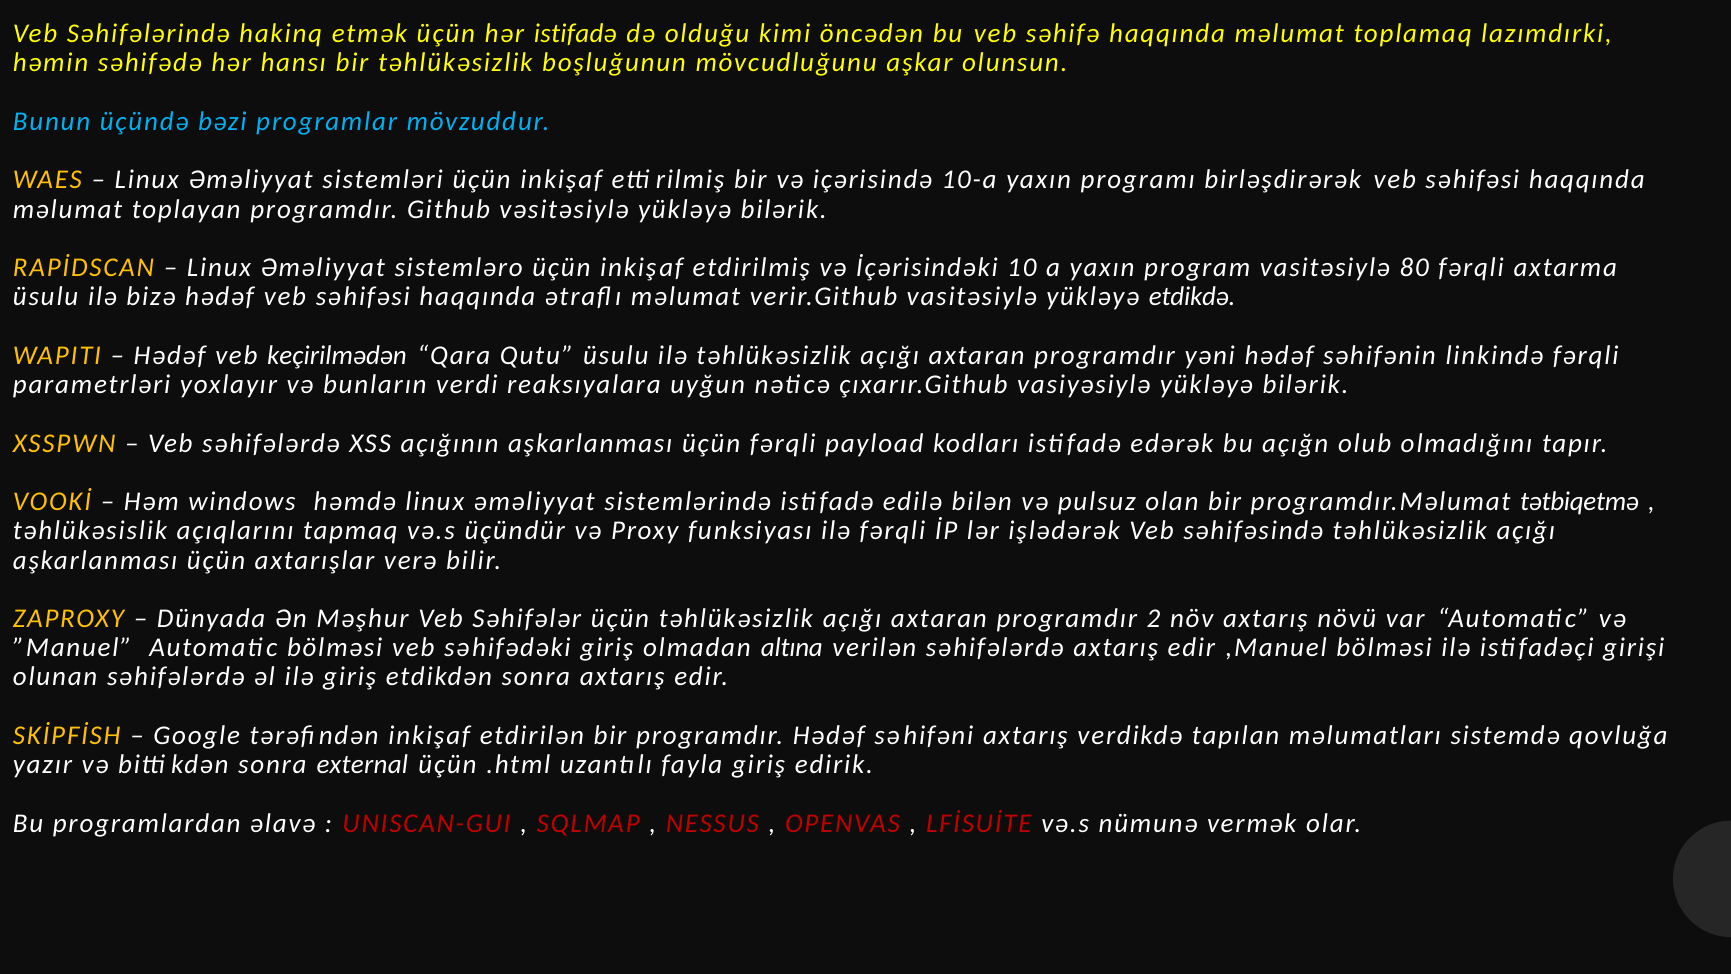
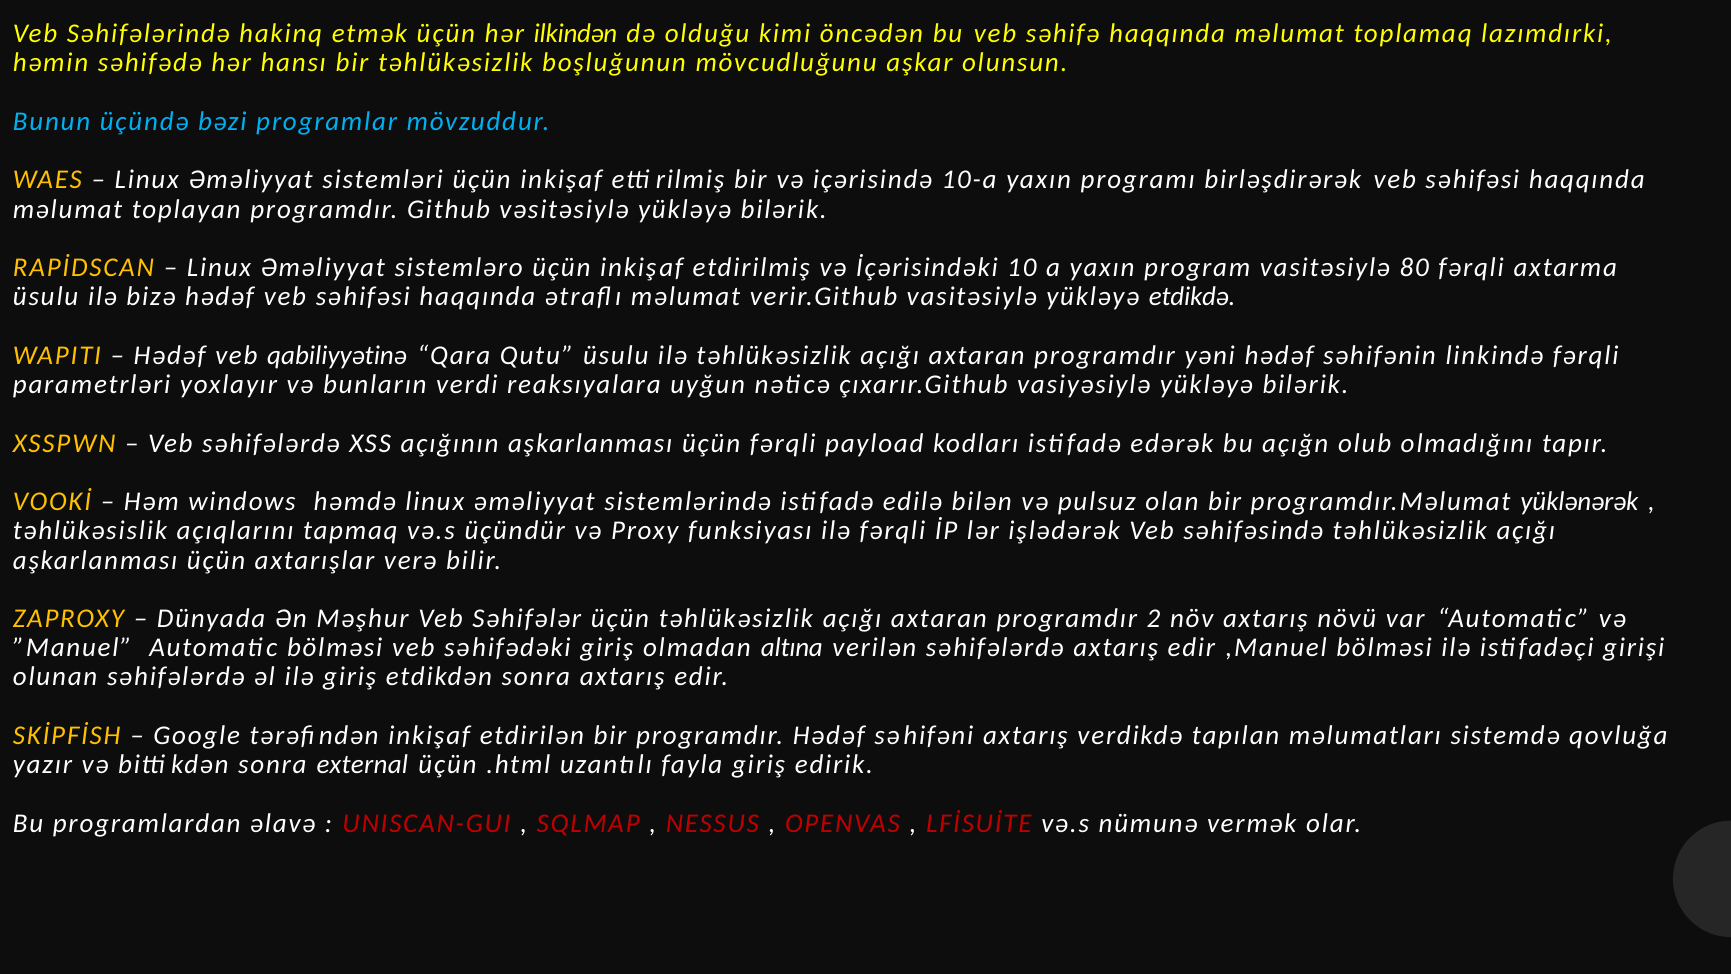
hər istifadə: istifadə -> ilkindən (576, 34)
keçirilmədən: keçirilmədən -> qabiliyyətinə (337, 355)
tətbiqetmə: tətbiqetmə -> yüklənərək (1579, 501)
